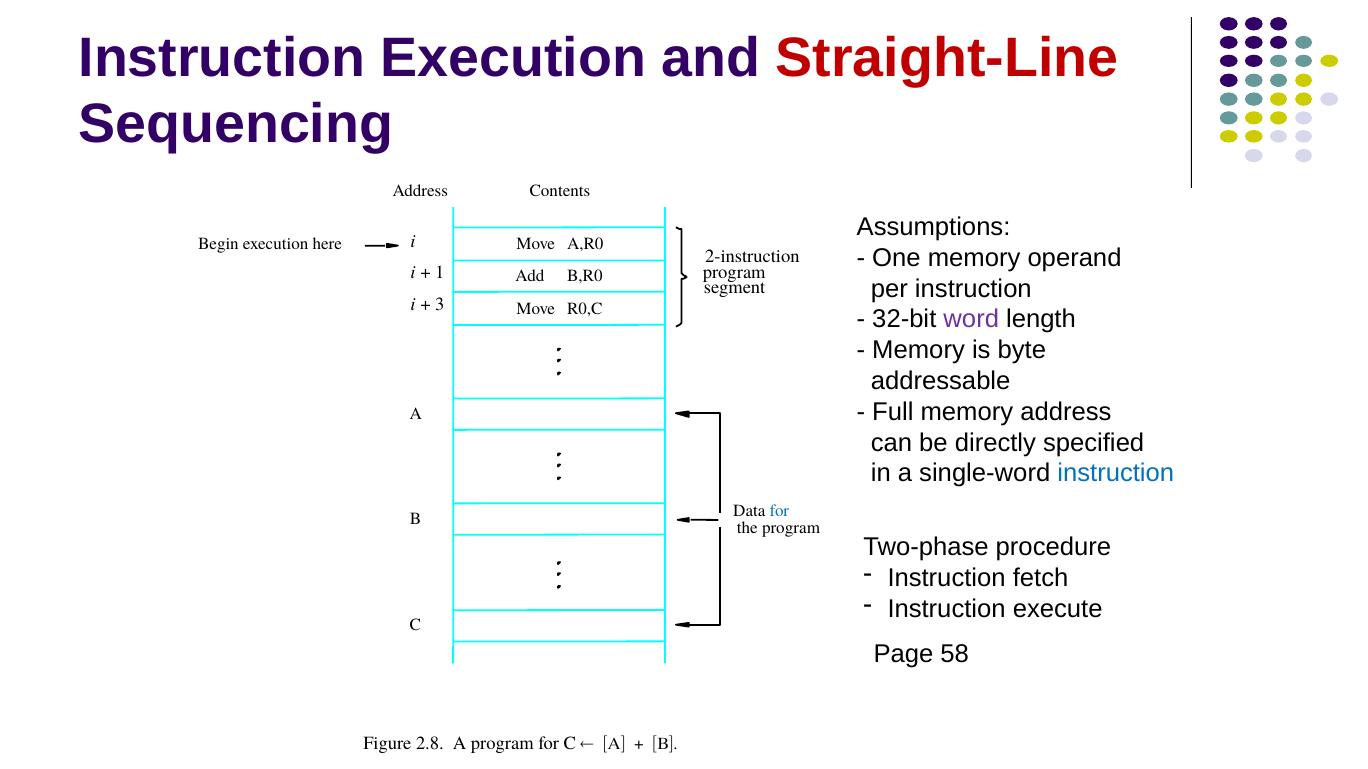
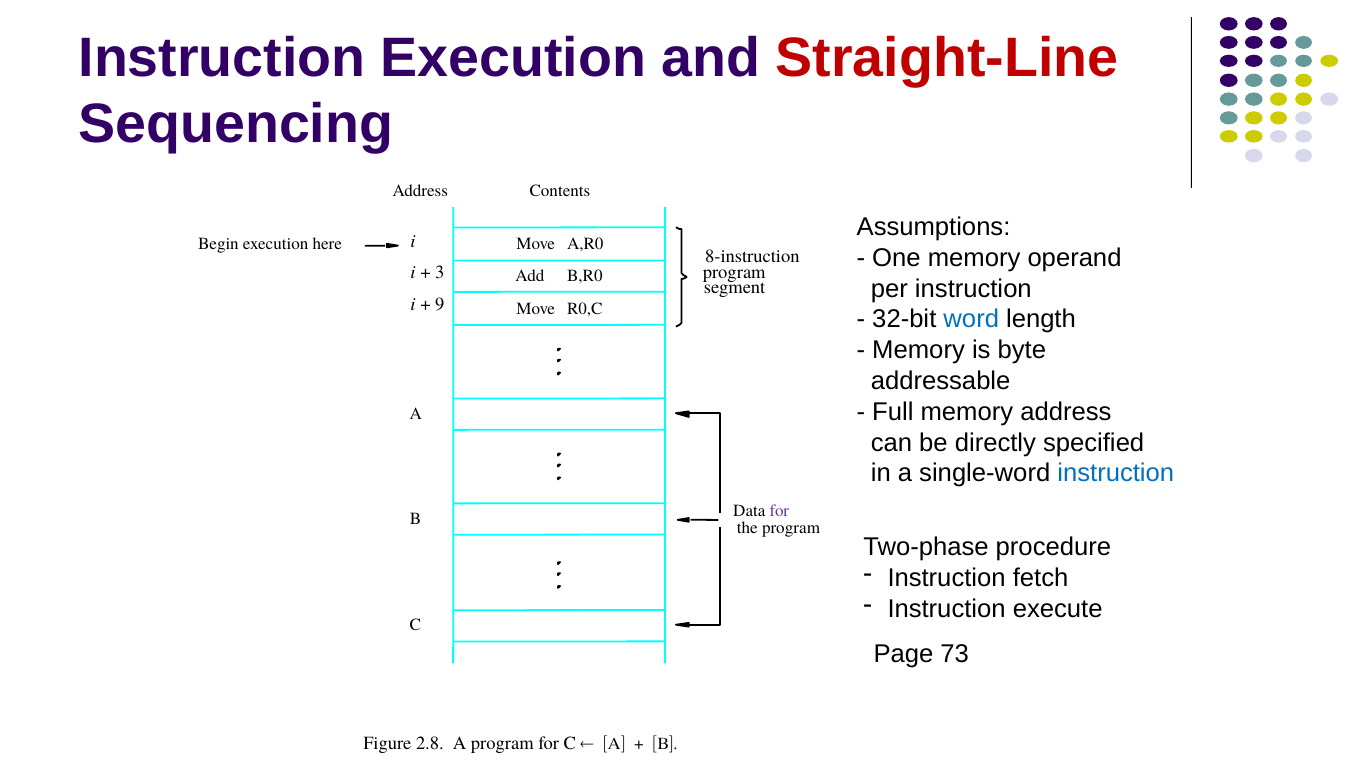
2-instruction: 2-instruction -> 8-instruction (752, 256)
1: 1 -> 3 (440, 273)
3: 3 -> 9 (440, 304)
word colour: purple -> blue (971, 320)
for colour: blue -> purple (779, 511)
58: 58 -> 73 (955, 655)
